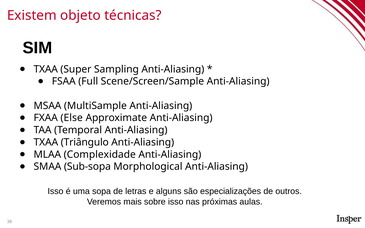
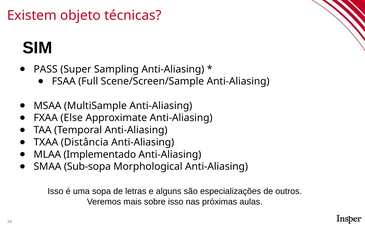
TXAA: TXAA -> PASS (46, 69)
Triângulo: Triângulo -> Distância (85, 142)
Complexidade: Complexidade -> Implementado (100, 155)
